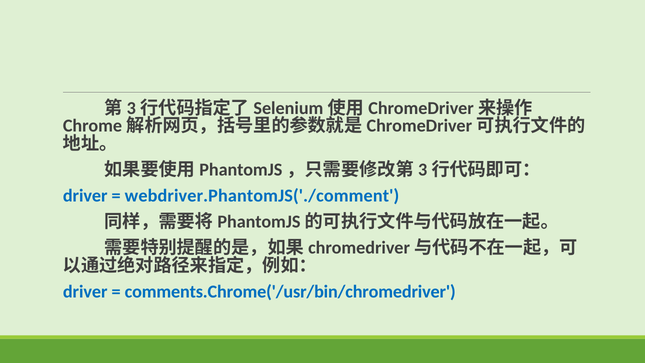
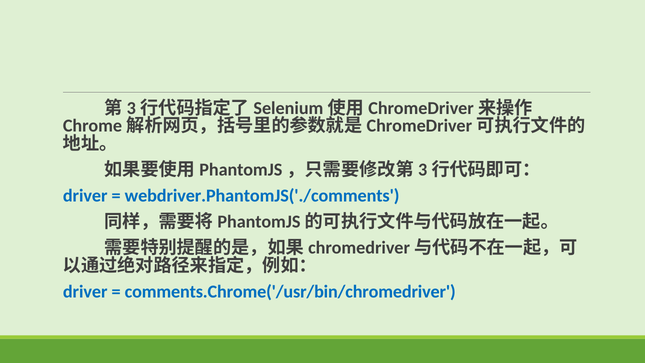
webdriver.PhantomJS('./comment: webdriver.PhantomJS('./comment -> webdriver.PhantomJS('./comments (262, 196)
